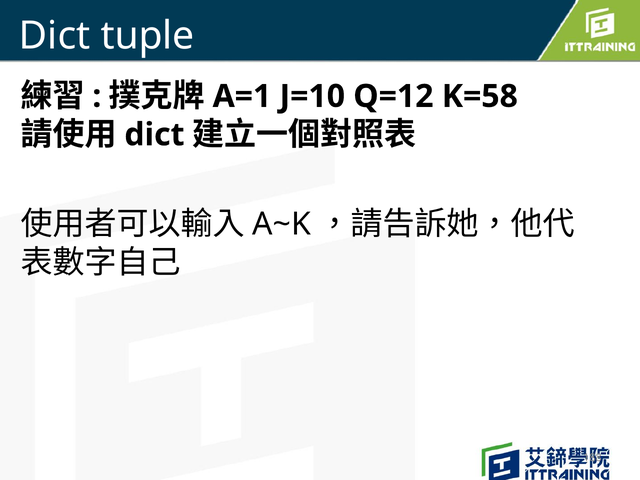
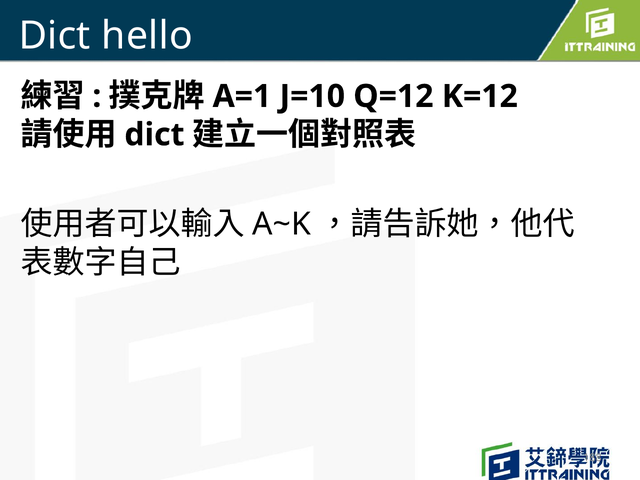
tuple: tuple -> hello (147, 36)
K=58: K=58 -> K=12 (480, 96)
